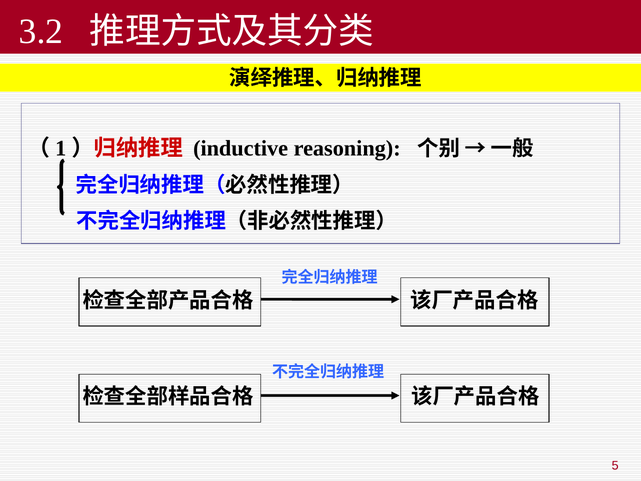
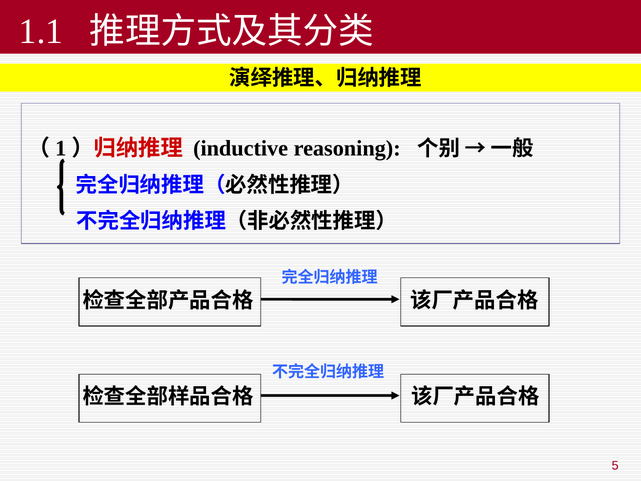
3.2: 3.2 -> 1.1 (41, 32)
